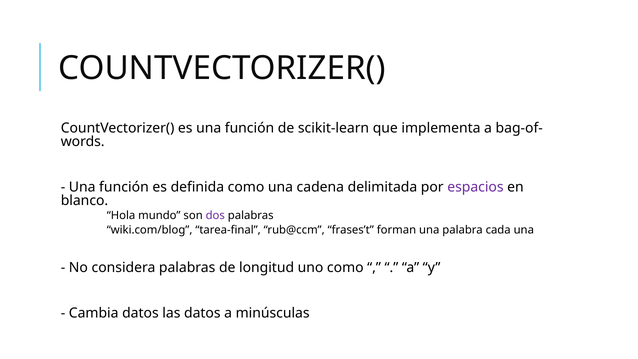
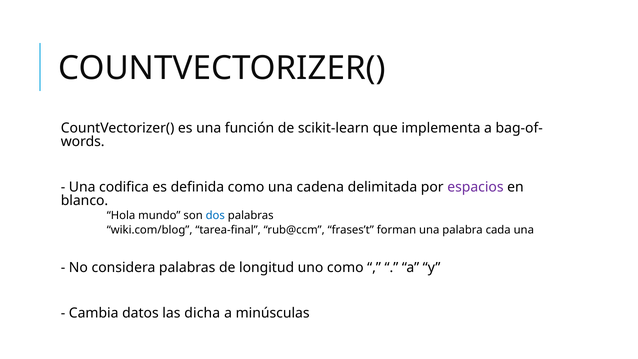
función: función -> codifica (124, 187)
dos colour: purple -> blue (215, 216)
las datos: datos -> dicha (202, 313)
